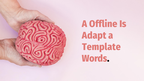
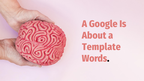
Offline: Offline -> Google (103, 24)
Adapt: Adapt -> About (94, 35)
